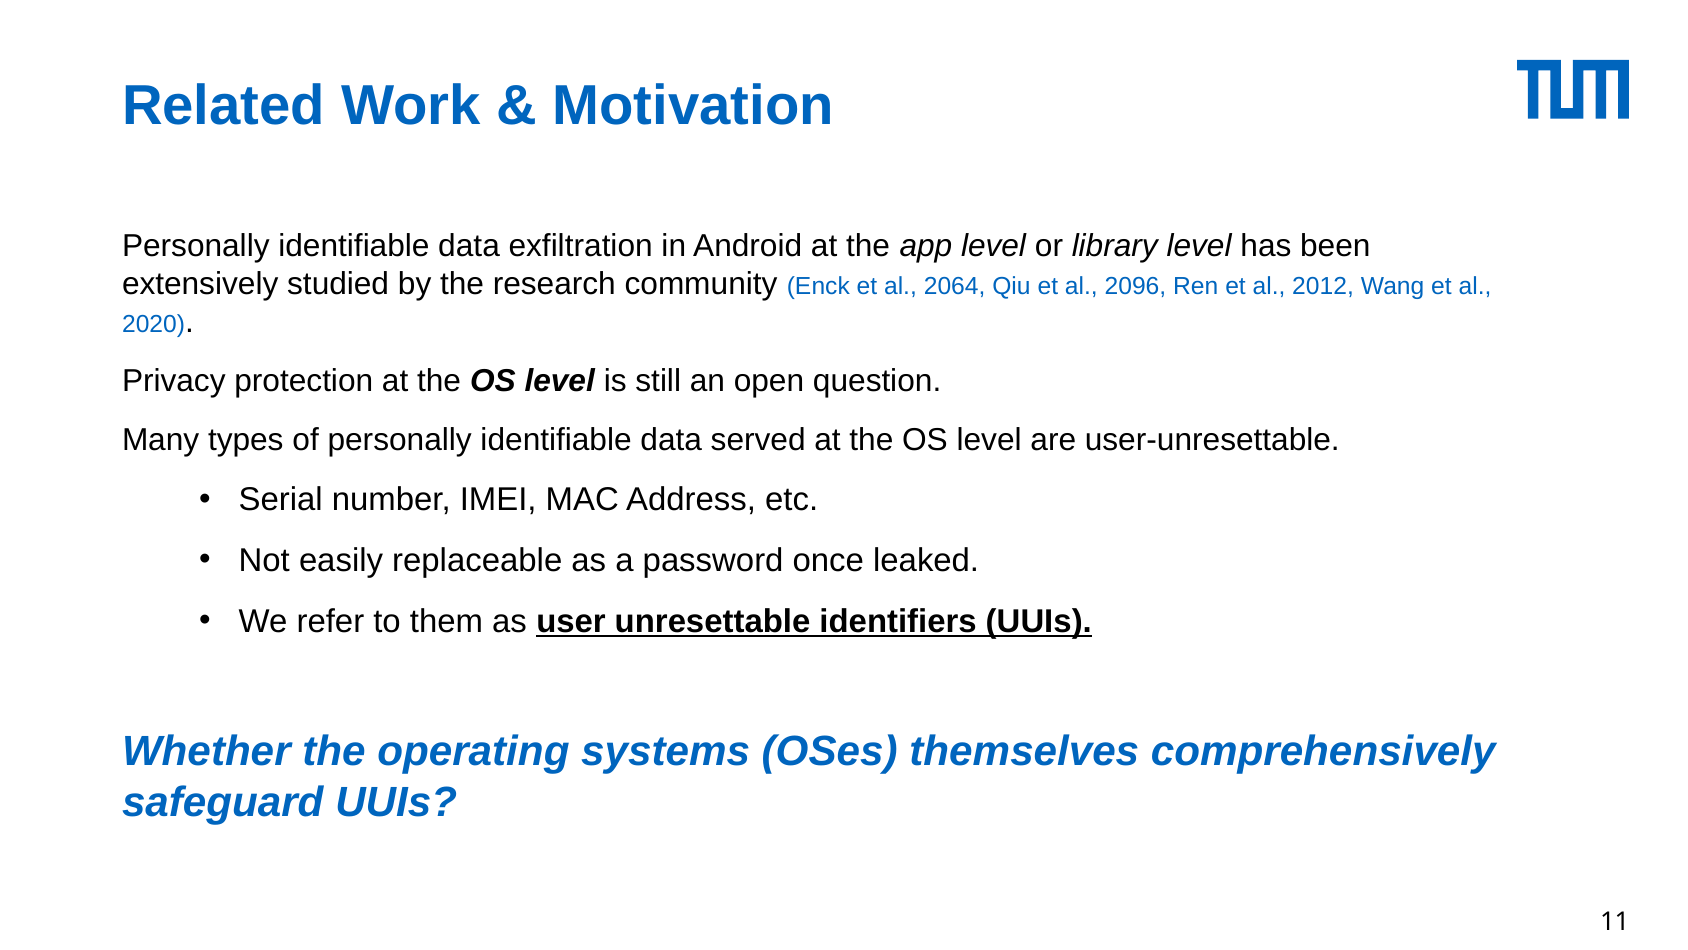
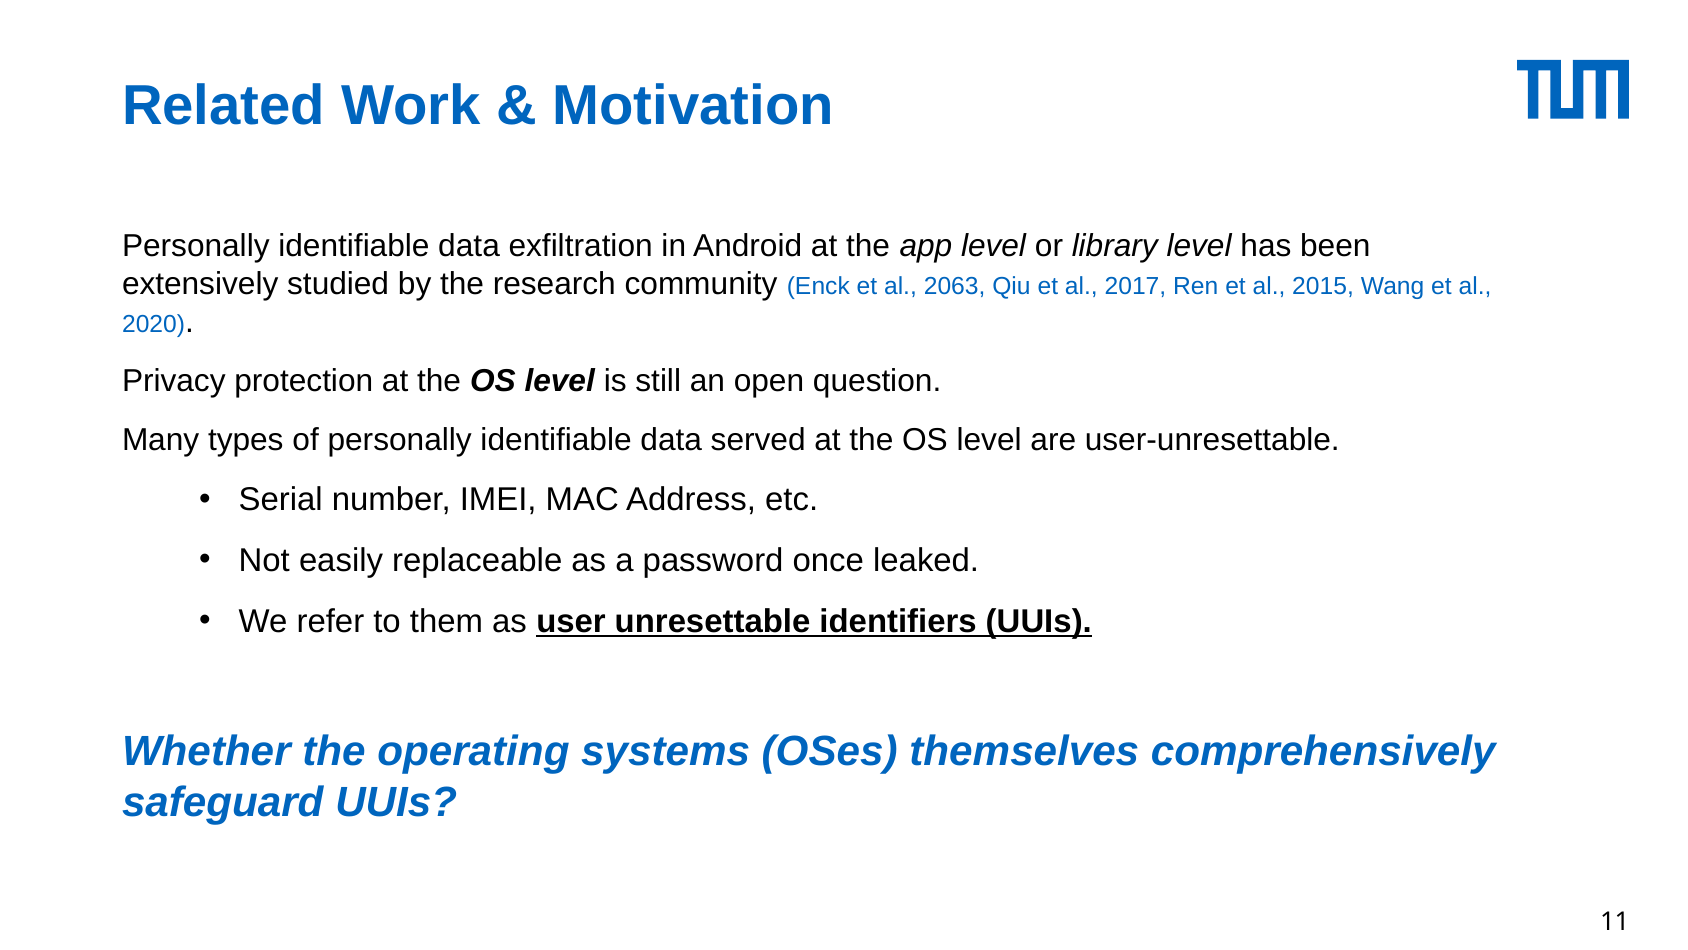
2064: 2064 -> 2063 (955, 286)
2096: 2096 -> 2017 (1135, 286)
2012: 2012 -> 2015 (1323, 286)
